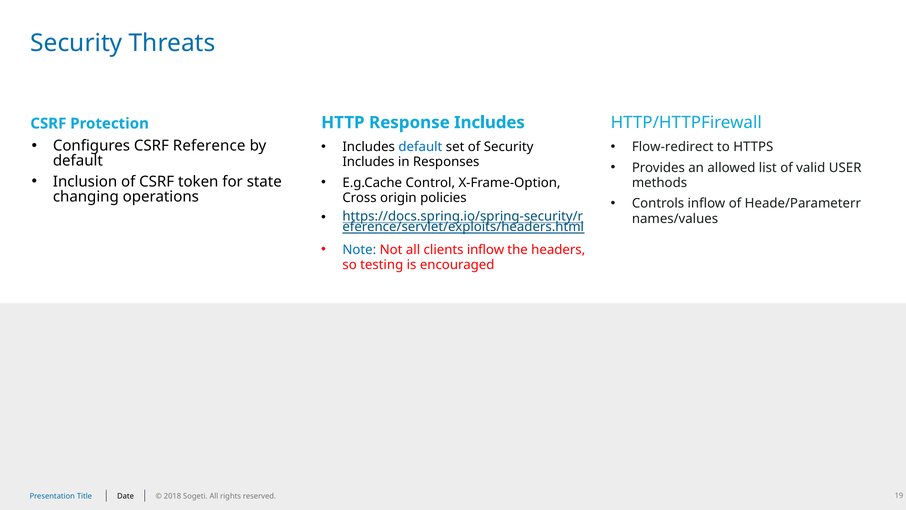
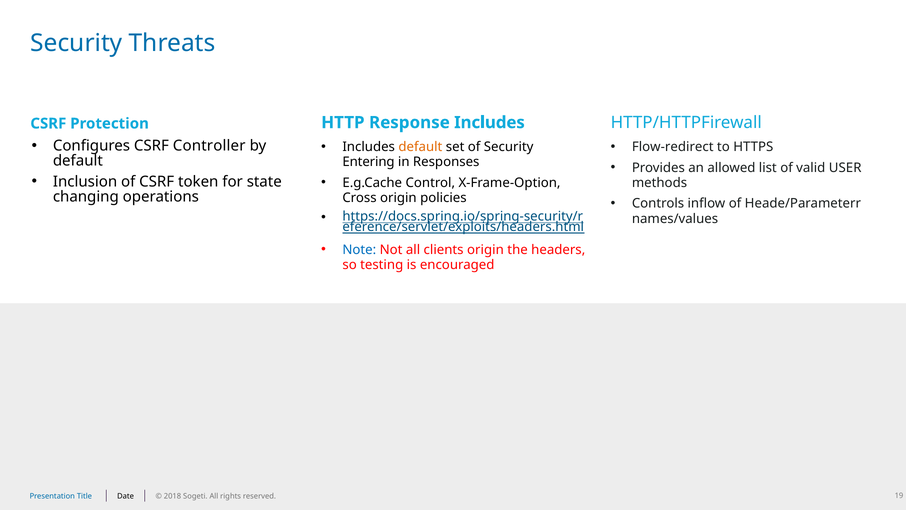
Reference: Reference -> Controller (209, 146)
default colour: blue -> orange (420, 147)
Includes: Includes -> Entering (368, 162)
clients inflow: inflow -> origin (485, 250)
